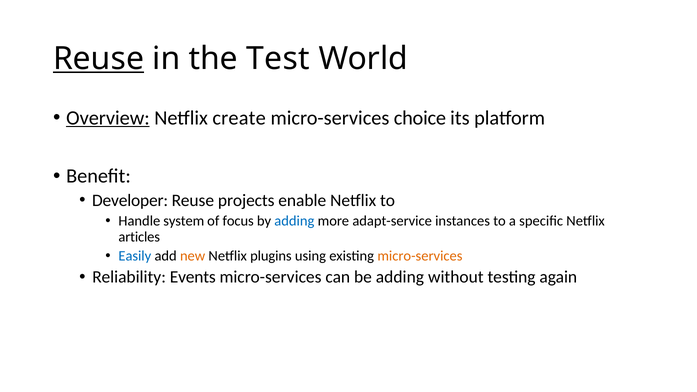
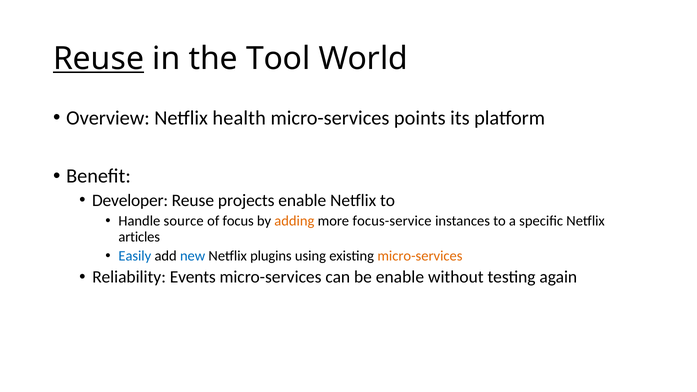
Test: Test -> Tool (278, 59)
Overview underline: present -> none (108, 118)
create: create -> health (239, 118)
choice: choice -> points (420, 118)
system: system -> source (184, 221)
adding colour: blue -> orange (294, 221)
adapt-service: adapt-service -> focus-service (392, 221)
new colour: orange -> blue (193, 256)
be adding: adding -> enable (400, 277)
